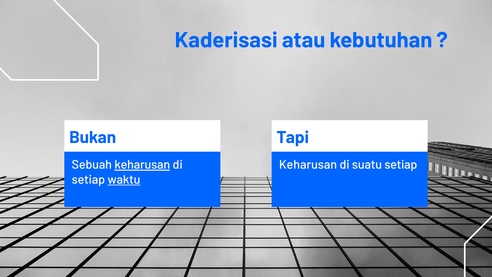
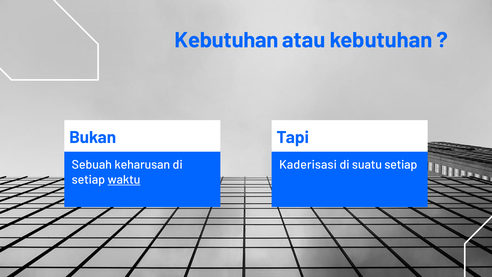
Kaderisasi: Kaderisasi -> Kebutuhan (226, 40)
keharusan underline: present -> none (142, 165)
Keharusan: Keharusan -> Kaderisasi (308, 165)
